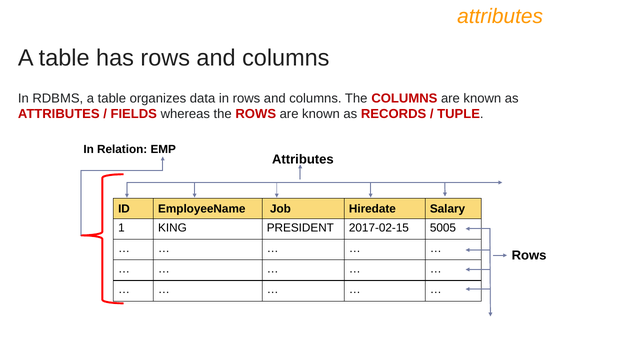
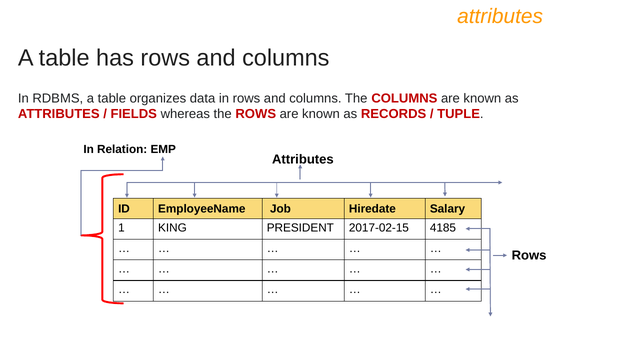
5005: 5005 -> 4185 (443, 228)
